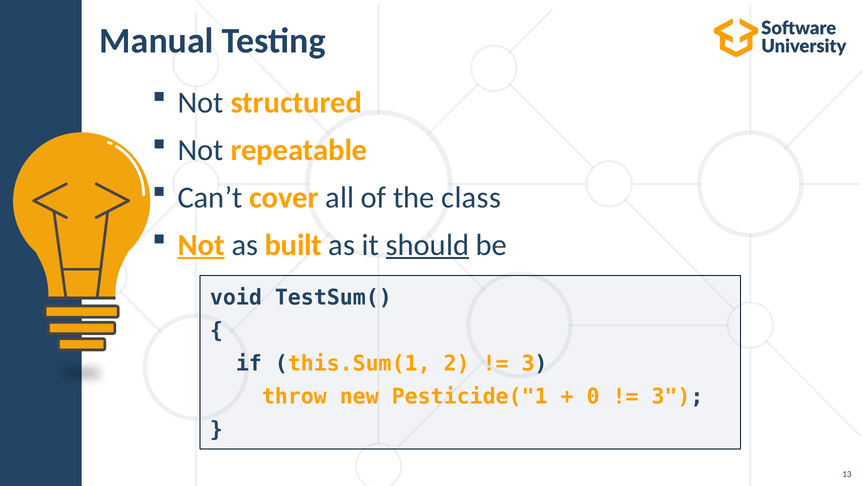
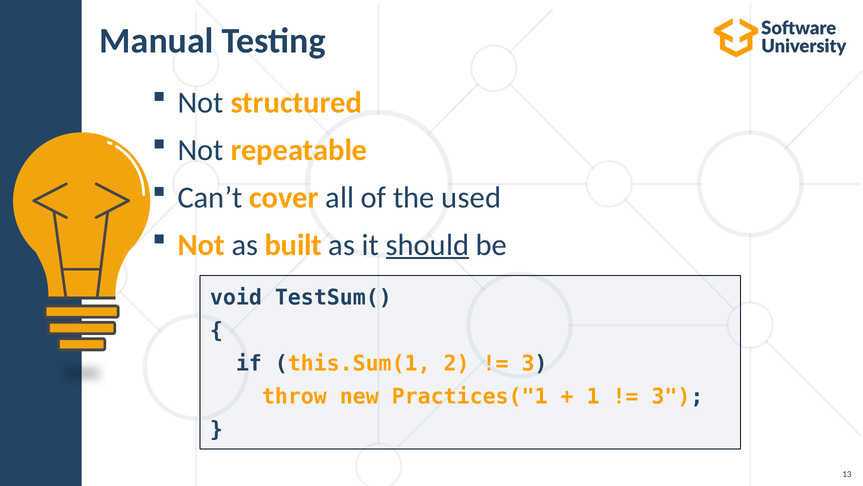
class: class -> used (471, 197)
Not underline: present -> none (201, 245)
Pesticide("1: Pesticide("1 -> Practices("1 (470, 396)
0: 0 -> 1 (593, 396)
